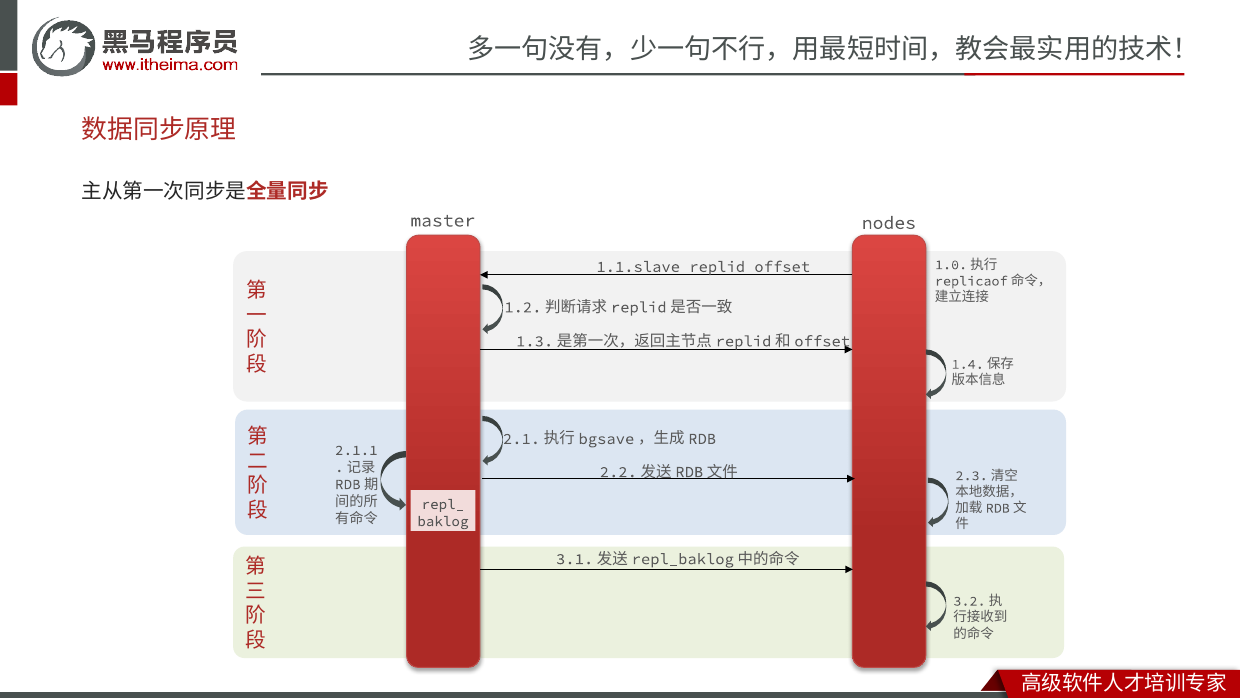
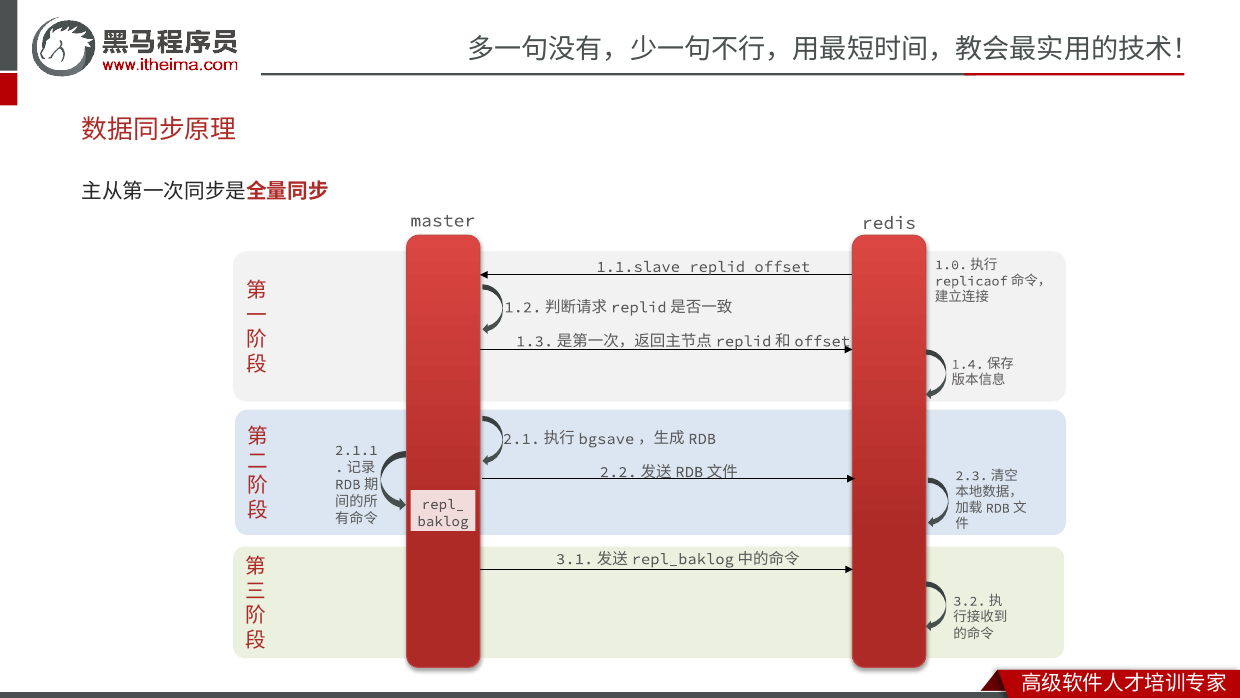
nodes: nodes -> redis (889, 223)
